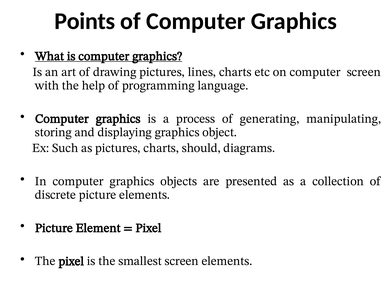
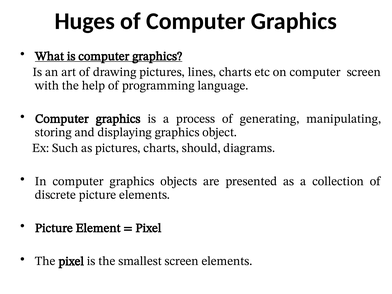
Points: Points -> Huges (85, 21)
